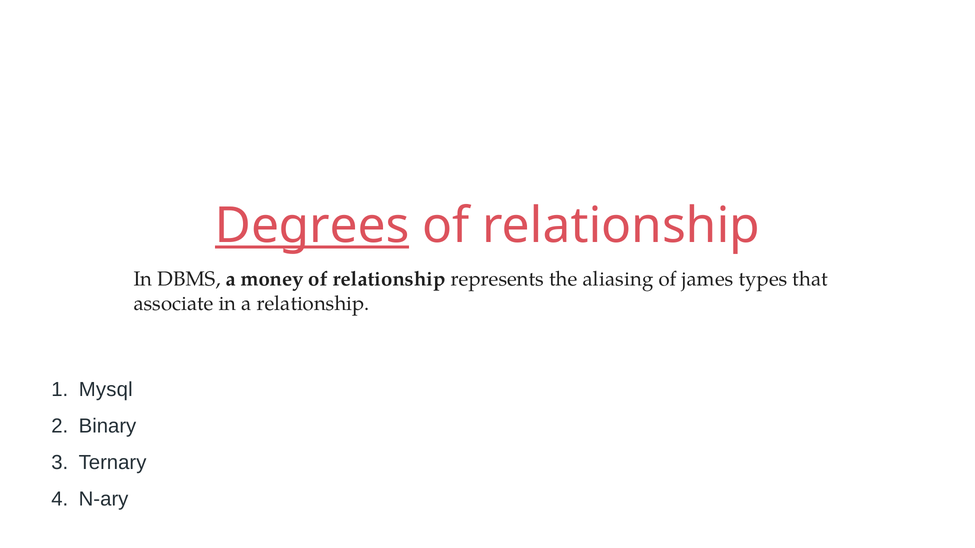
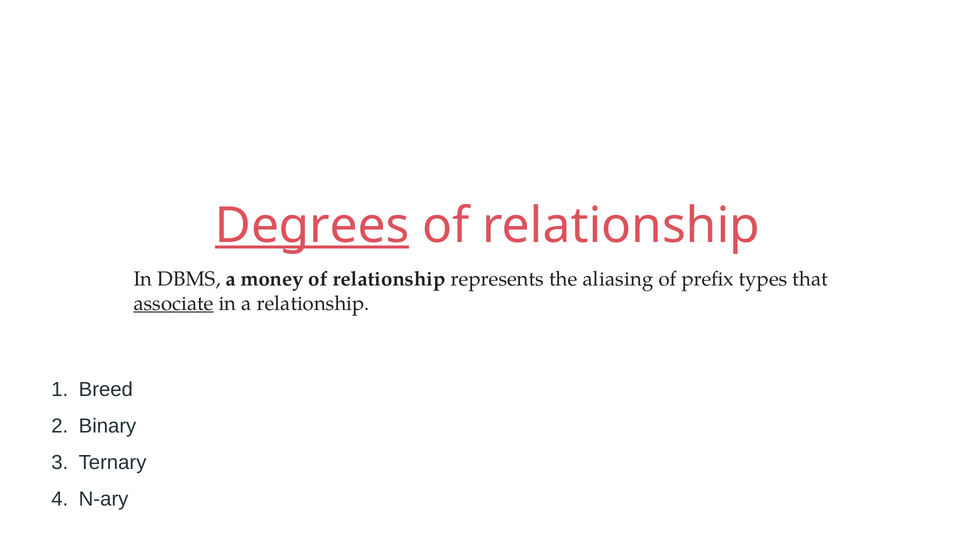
james: james -> prefix (708, 279)
associate underline: none -> present (174, 304)
Mysql: Mysql -> Breed (106, 390)
